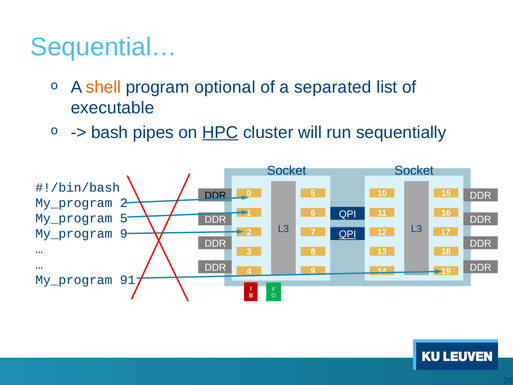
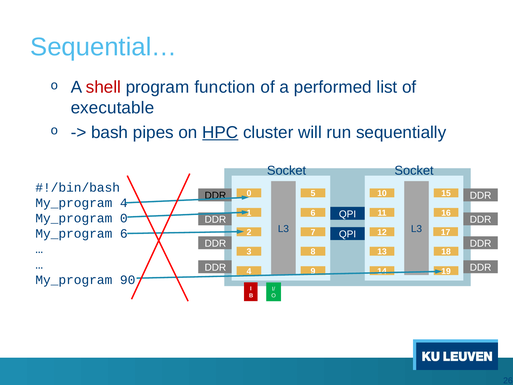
shell colour: orange -> red (103, 87)
optional: optional -> function (225, 87)
separated: separated -> performed (333, 87)
My_program 2: 2 -> 4 (124, 203)
My_program 5: 5 -> 0 (124, 218)
My_program 9: 9 -> 6 (124, 233)
QPI underline: present -> none (348, 234)
91: 91 -> 90 (128, 280)
